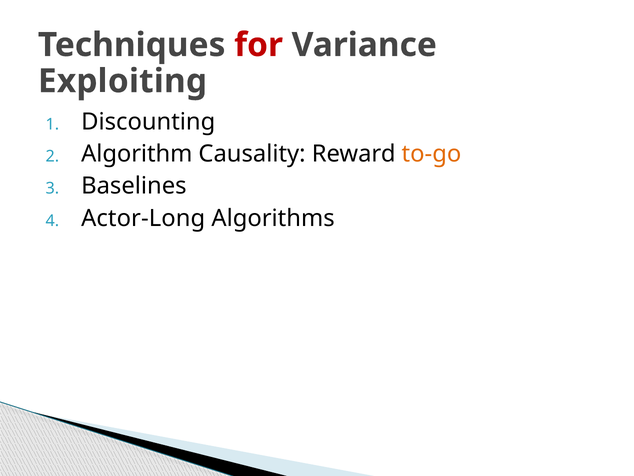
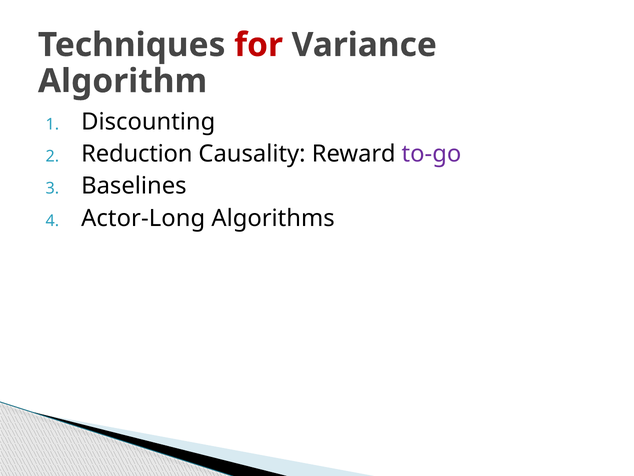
Exploiting: Exploiting -> Algorithm (123, 81)
Algorithm: Algorithm -> Reduction (137, 154)
to-go colour: orange -> purple (431, 154)
